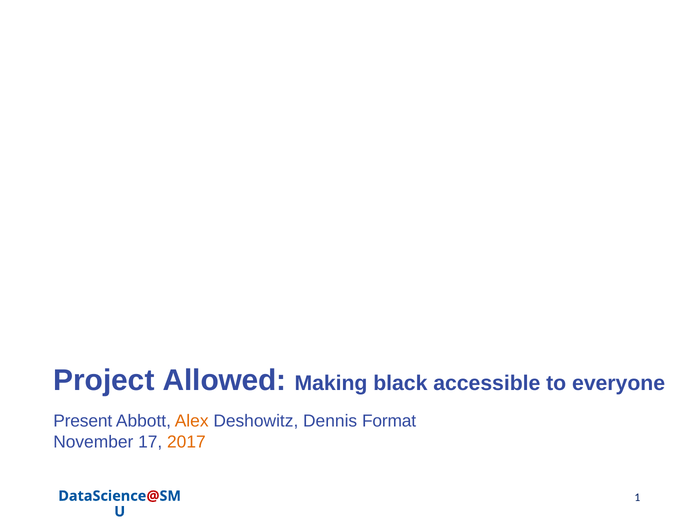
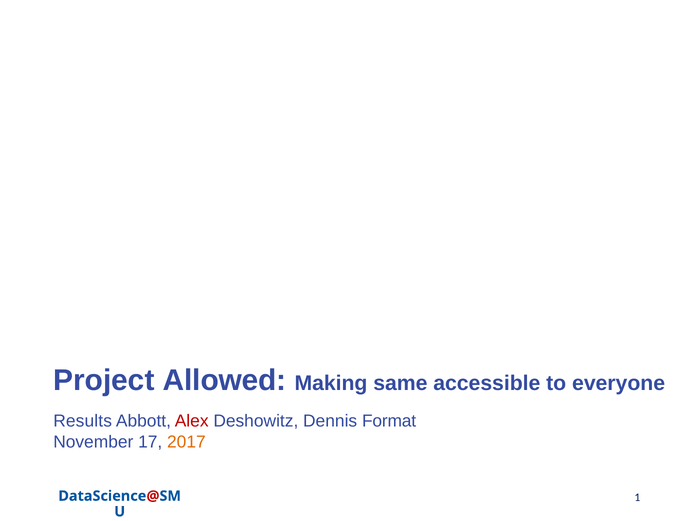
black: black -> same (400, 383)
Present: Present -> Results (83, 421)
Alex colour: orange -> red (192, 421)
